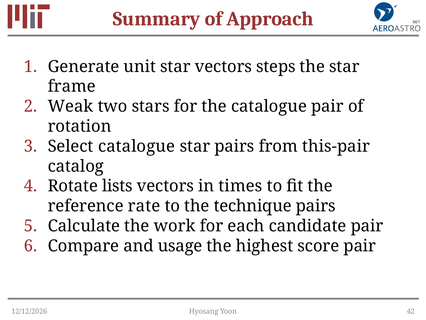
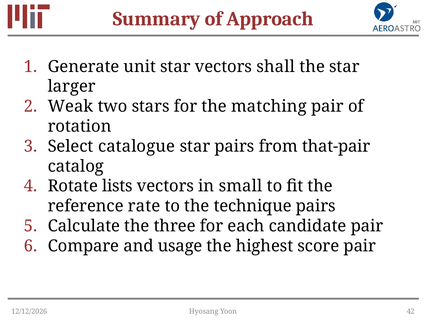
steps: steps -> shall (276, 66)
frame: frame -> larger (72, 86)
the catalogue: catalogue -> matching (269, 106)
this-pair: this-pair -> that-pair (336, 146)
times: times -> small (241, 186)
work: work -> three (175, 226)
